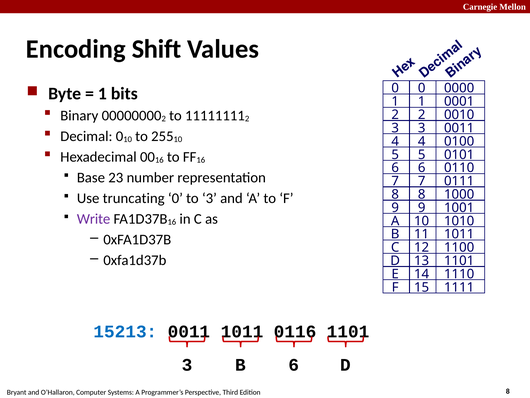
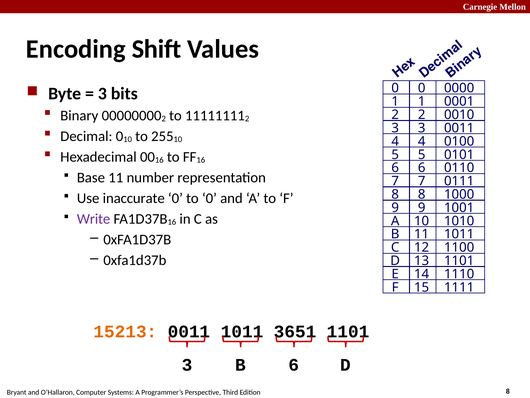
1: 1 -> 3 (102, 93)
Base 23: 23 -> 11 (116, 177)
truncating: truncating -> inaccurate (134, 198)
to 3: 3 -> 0 (209, 198)
15213 colour: blue -> orange (125, 331)
0116: 0116 -> 3651 (295, 331)
